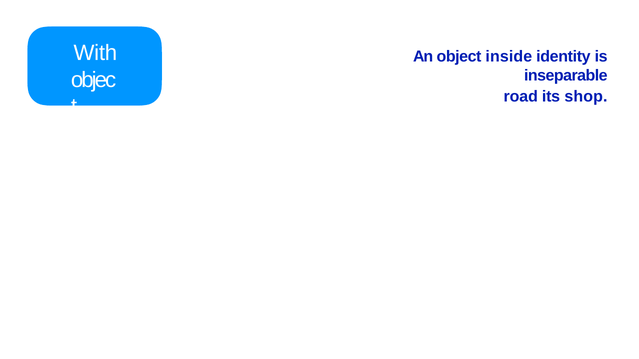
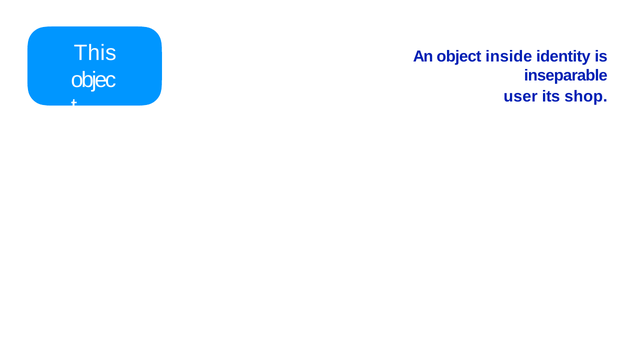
With: With -> This (95, 53)
road: road -> user (521, 97)
